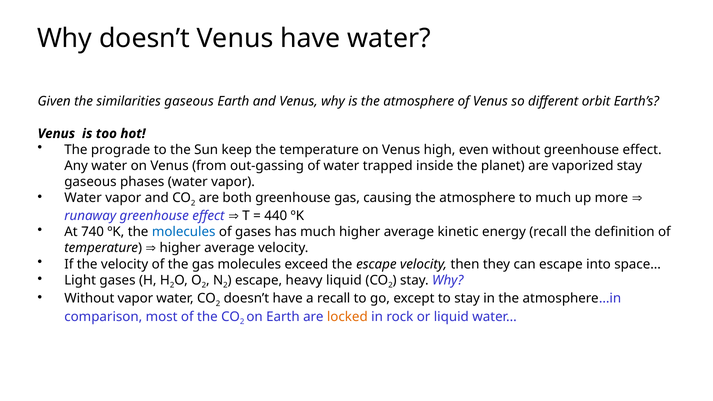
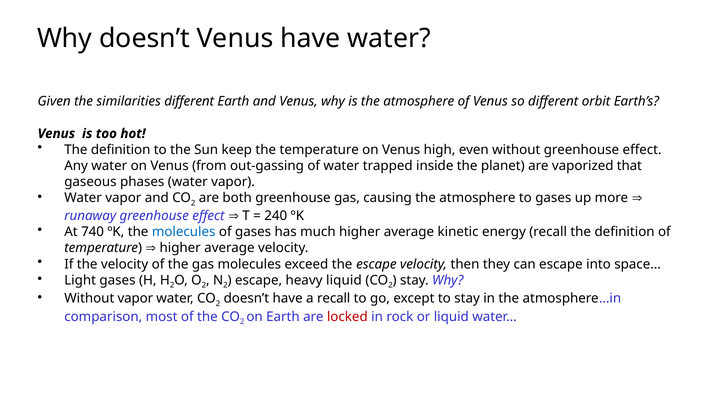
similarities gaseous: gaseous -> different (189, 102)
prograde: prograde -> definition (121, 150)
vaporized stay: stay -> that (629, 166)
to much: much -> gases (553, 198)
440: 440 -> 240 (276, 216)
locked colour: orange -> red (347, 317)
